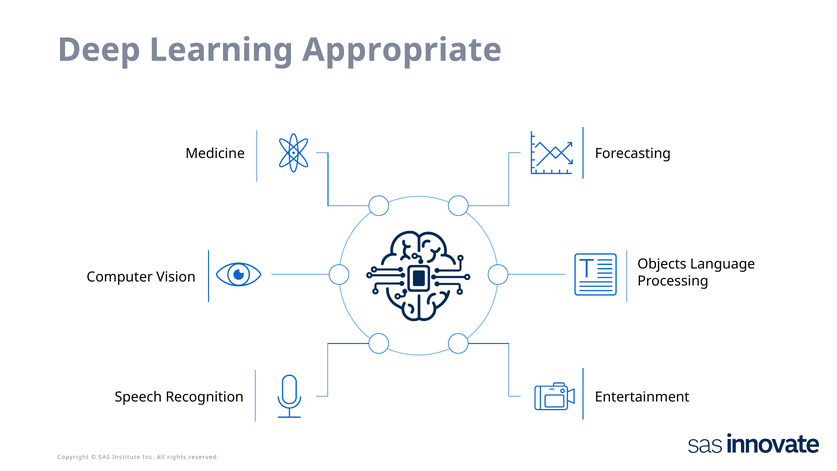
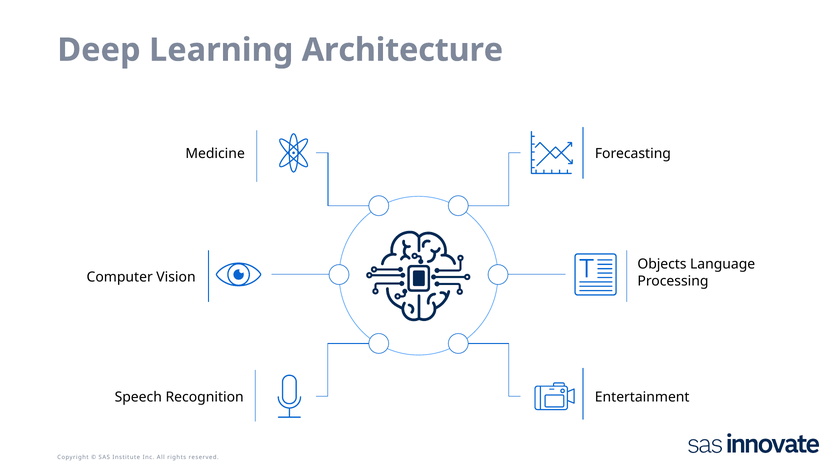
Appropriate: Appropriate -> Architecture (402, 50)
